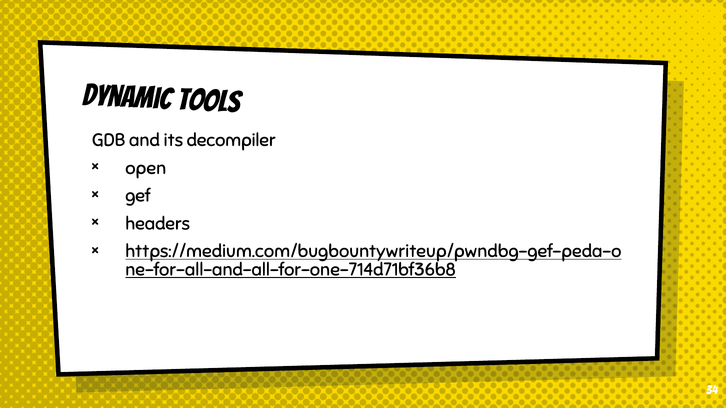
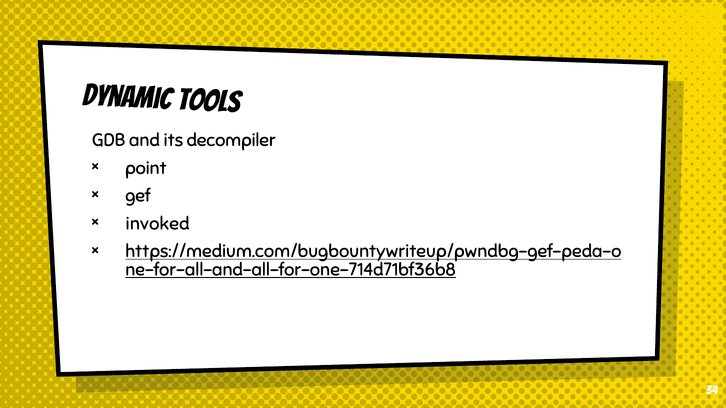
open: open -> point (146, 168)
headers: headers -> invoked (158, 224)
